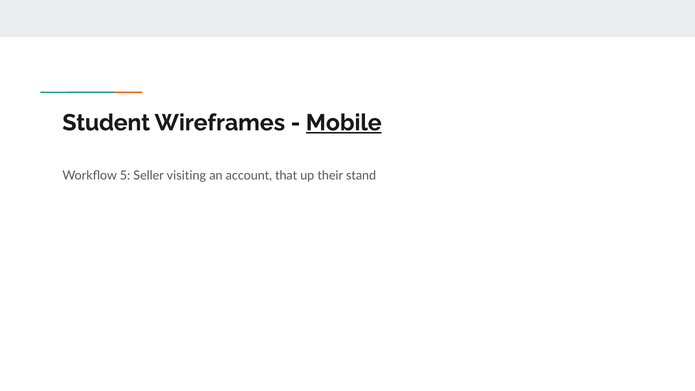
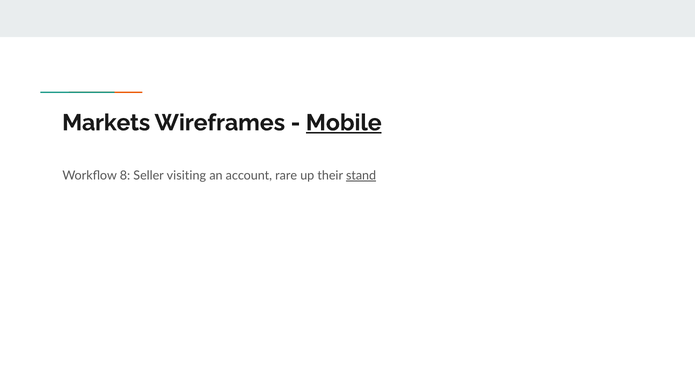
Student: Student -> Markets (106, 123)
5: 5 -> 8 (125, 176)
that: that -> rare (286, 176)
stand underline: none -> present (361, 176)
